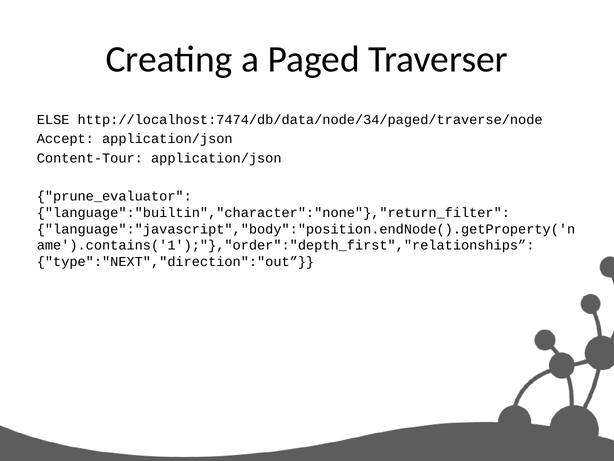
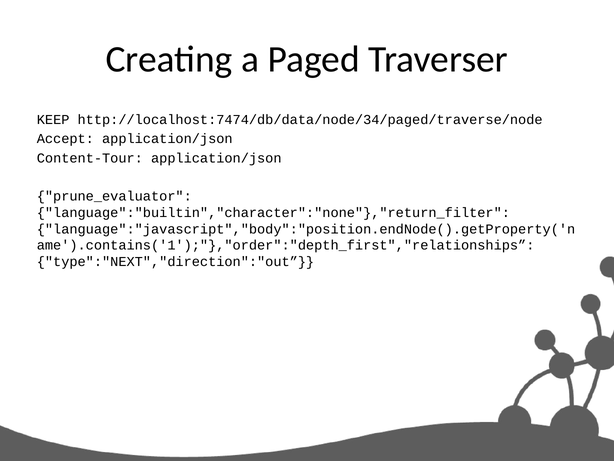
ELSE: ELSE -> KEEP (53, 120)
